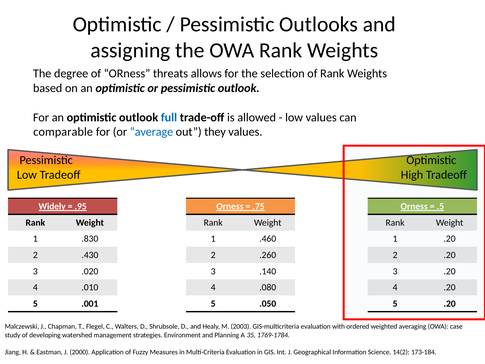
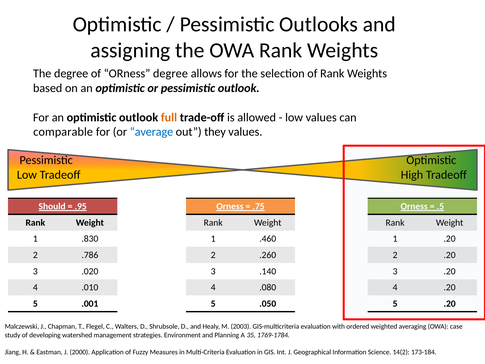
ORness threats: threats -> degree (170, 74)
full colour: blue -> orange (169, 117)
Widely: Widely -> Should (52, 206)
.430: .430 -> .786 (90, 255)
